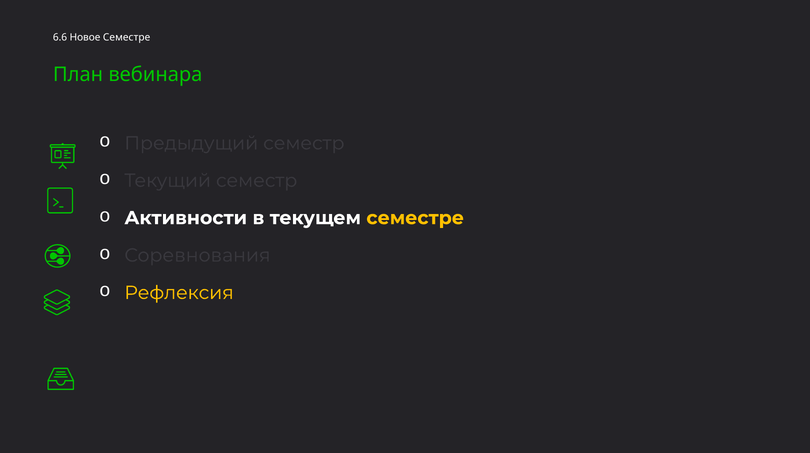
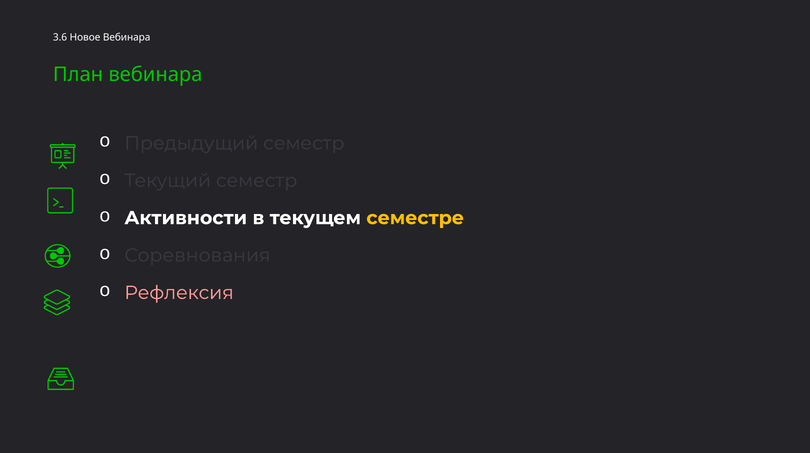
6.6: 6.6 -> 3.6 (60, 37)
Новое Семестре: Семестре -> Вебинара (127, 37)
Рефлексия colour: yellow -> pink (179, 293)
